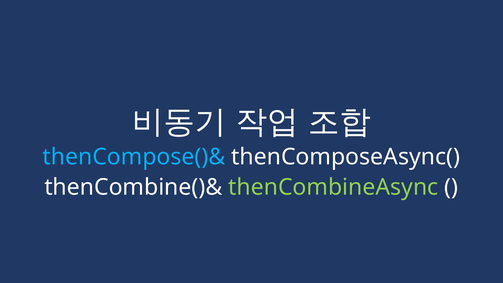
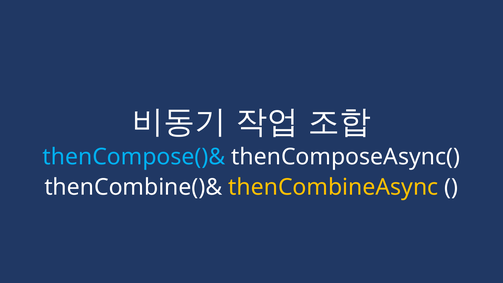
thenCombineAsync colour: light green -> yellow (333, 187)
